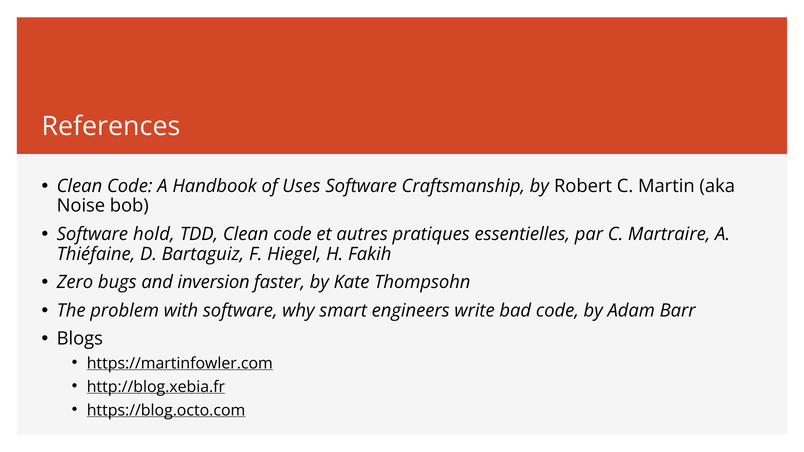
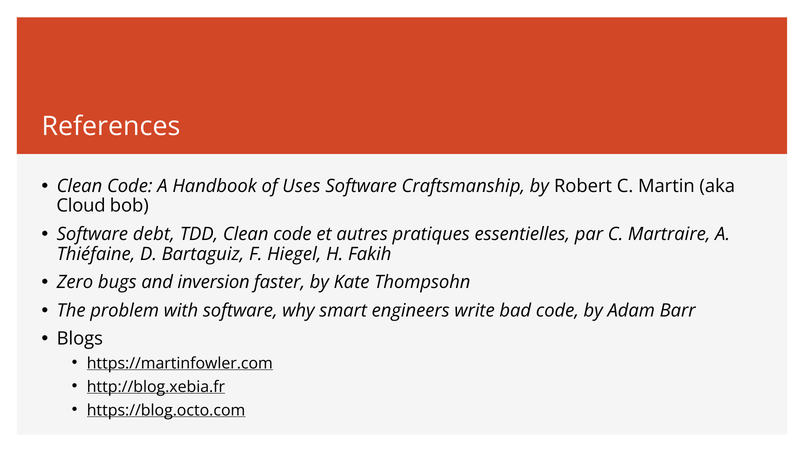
Noise: Noise -> Cloud (81, 206)
hold: hold -> debt (154, 234)
